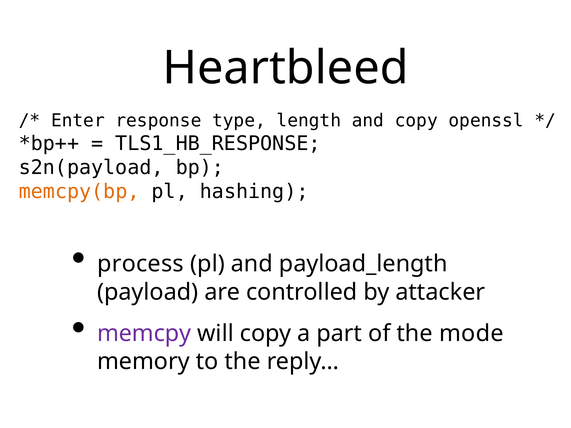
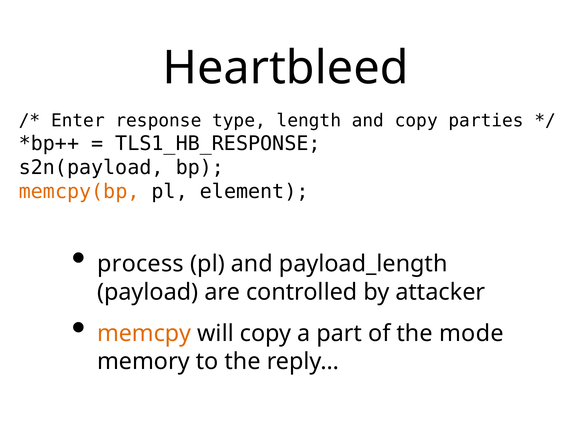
openssl: openssl -> parties (486, 121)
hashing: hashing -> element (254, 192)
memcpy colour: purple -> orange (144, 334)
